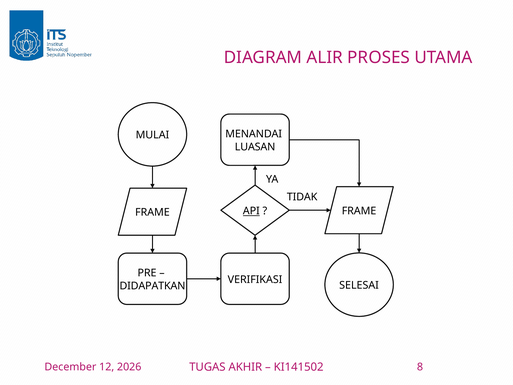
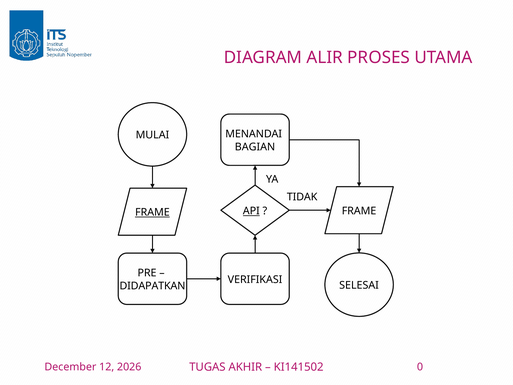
LUASAN: LUASAN -> BAGIAN (255, 147)
FRAME underline: none -> present (152, 212)
8: 8 -> 0 (420, 367)
